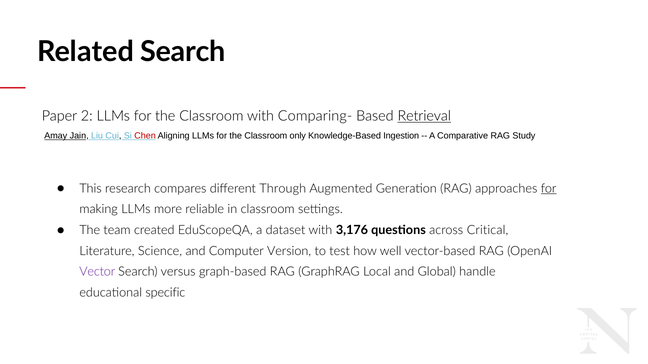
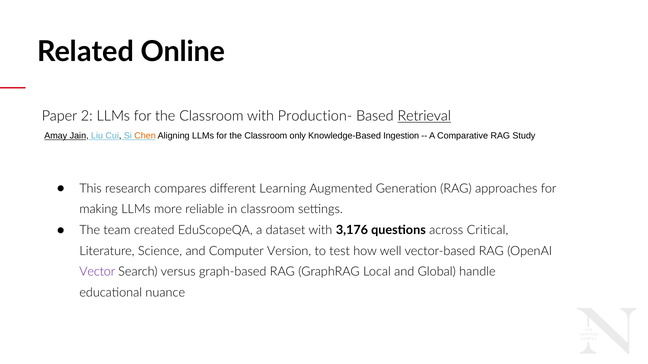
Related Search: Search -> Online (183, 52)
Comparing-: Comparing- -> Production- (315, 116)
Chen colour: red -> orange (145, 136)
Through: Through -> Learning (283, 189)
for underline: present -> none (549, 189)
specific: specific -> nuance (165, 293)
